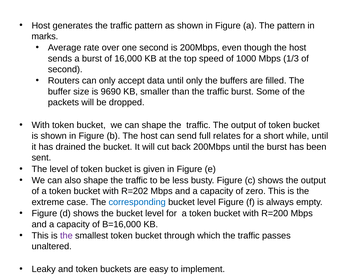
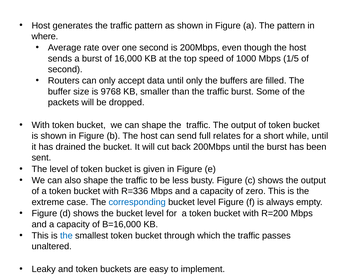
marks: marks -> where (45, 36)
1/3: 1/3 -> 1/5 (291, 58)
9690: 9690 -> 9768 (111, 91)
R=202: R=202 -> R=336 (135, 191)
the colour: purple -> blue (66, 235)
